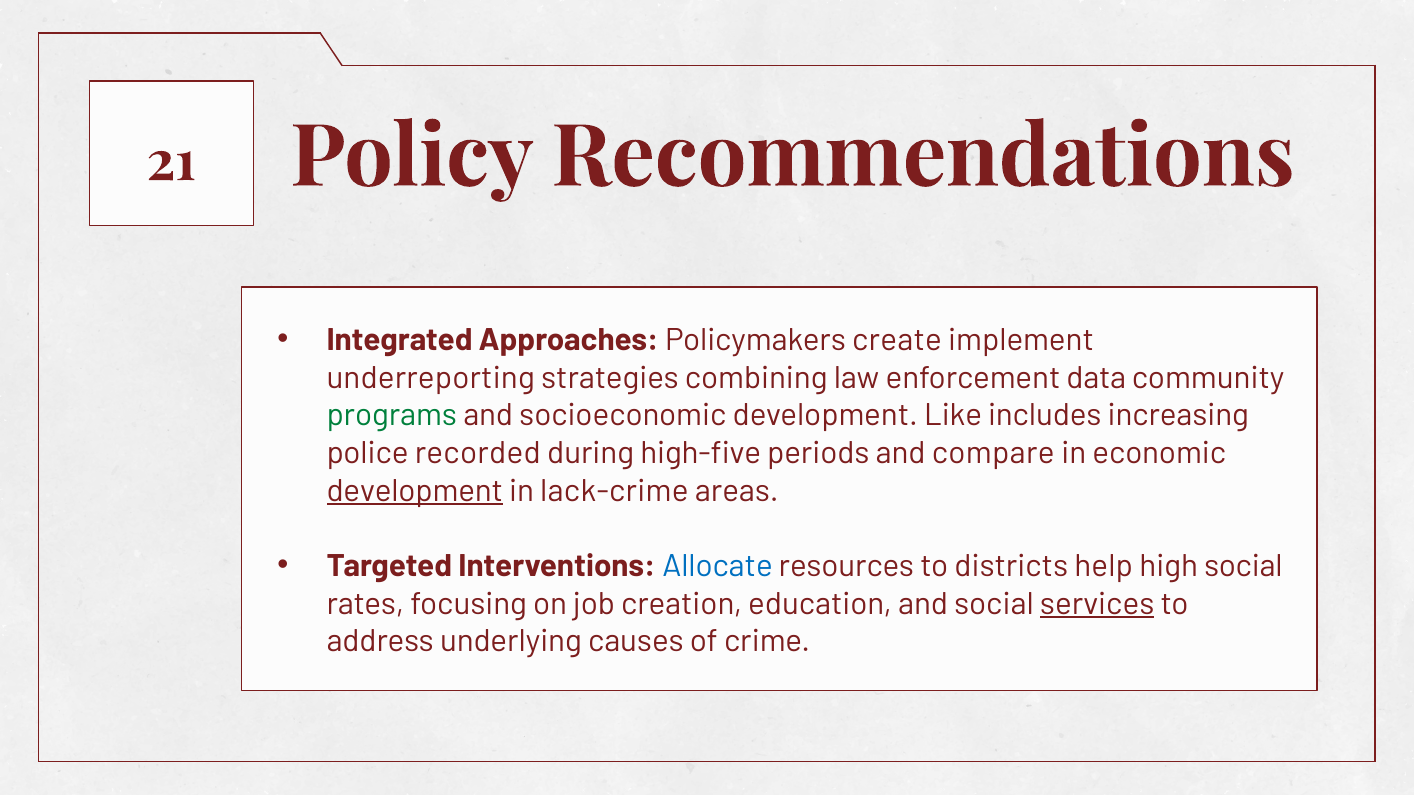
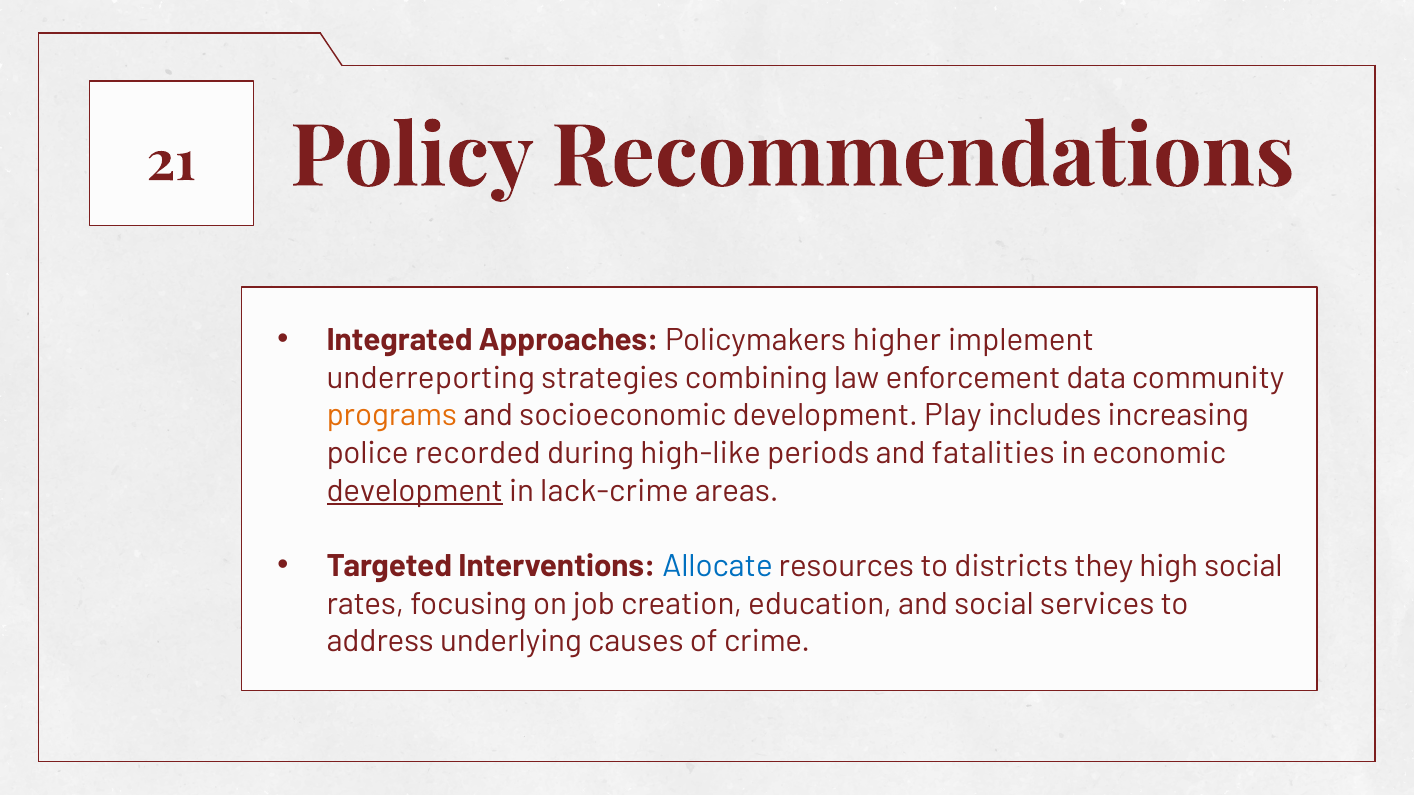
create: create -> higher (897, 340)
programs colour: green -> orange (392, 416)
Like: Like -> Play (953, 416)
high-five: high-five -> high-like (701, 453)
compare: compare -> fatalities (993, 453)
help: help -> they (1104, 566)
services underline: present -> none (1097, 604)
